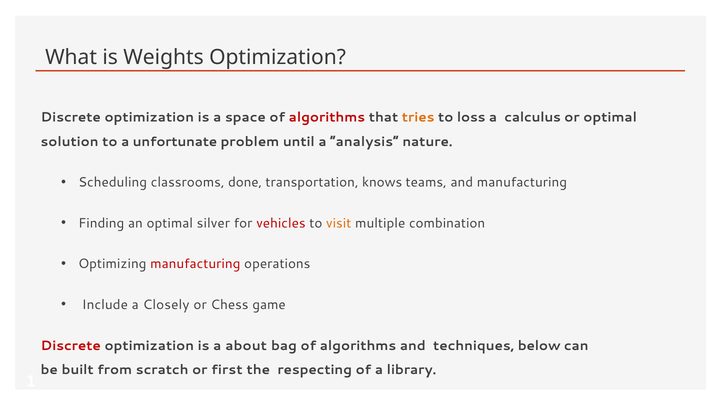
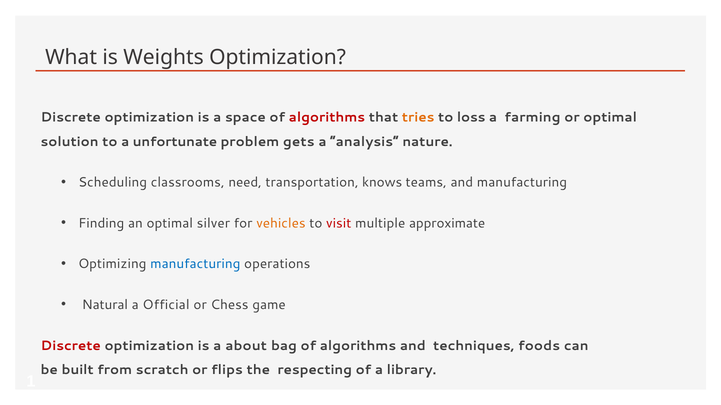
calculus: calculus -> farming (533, 117)
until: until -> gets (299, 142)
done: done -> need (245, 183)
vehicles colour: red -> orange (281, 223)
visit colour: orange -> red (339, 223)
combination: combination -> approximate (447, 223)
manufacturing colour: red -> blue (195, 264)
Include: Include -> Natural (105, 305)
Closely: Closely -> Official (166, 305)
below: below -> foods (539, 346)
first: first -> flips (227, 370)
